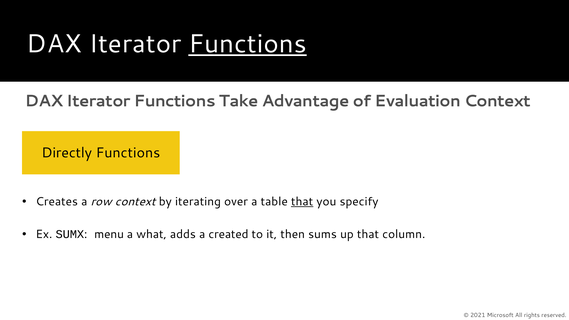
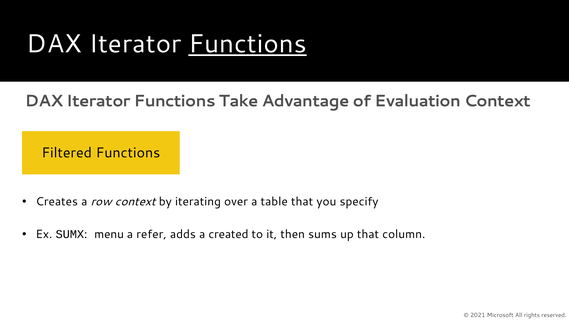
Directly: Directly -> Filtered (67, 153)
that underline: present -> none (302, 202)
what: what -> refer (151, 234)
